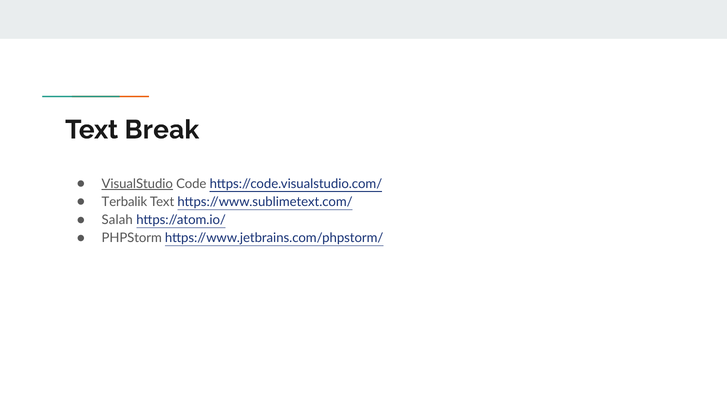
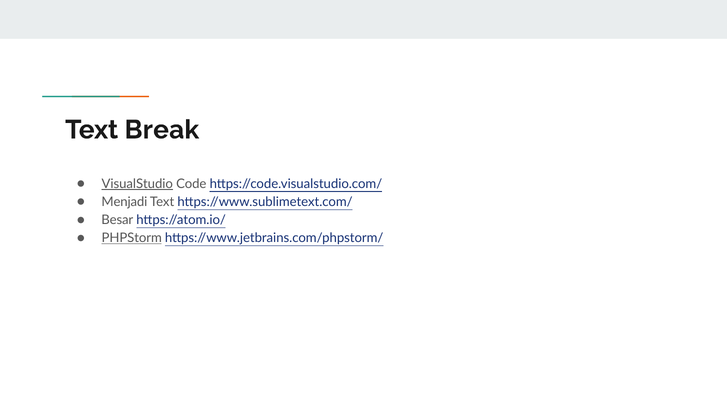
Terbalik: Terbalik -> Menjadi (124, 202)
Salah: Salah -> Besar (117, 220)
PHPStorm underline: none -> present (132, 238)
